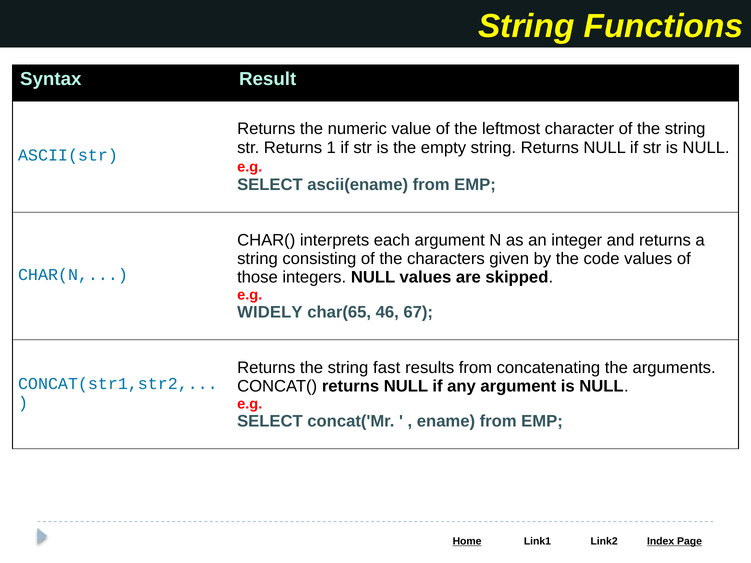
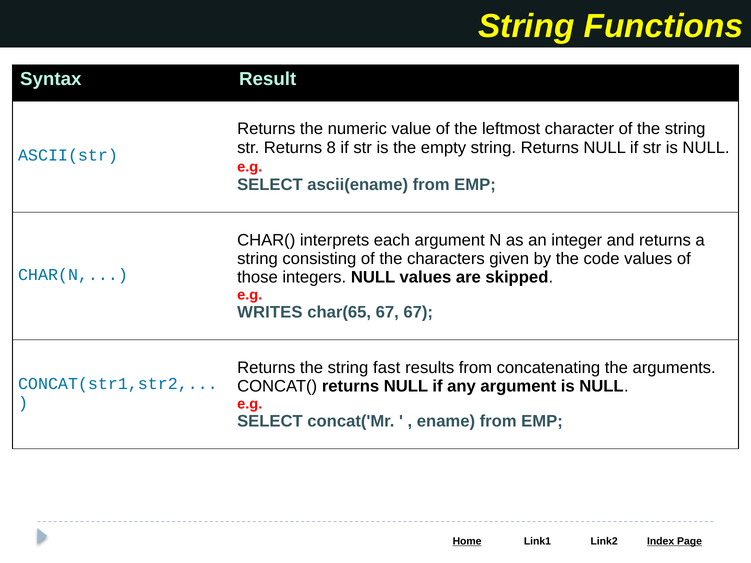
1: 1 -> 8 (331, 148)
WIDELY: WIDELY -> WRITES (270, 312)
char(65 46: 46 -> 67 (387, 312)
